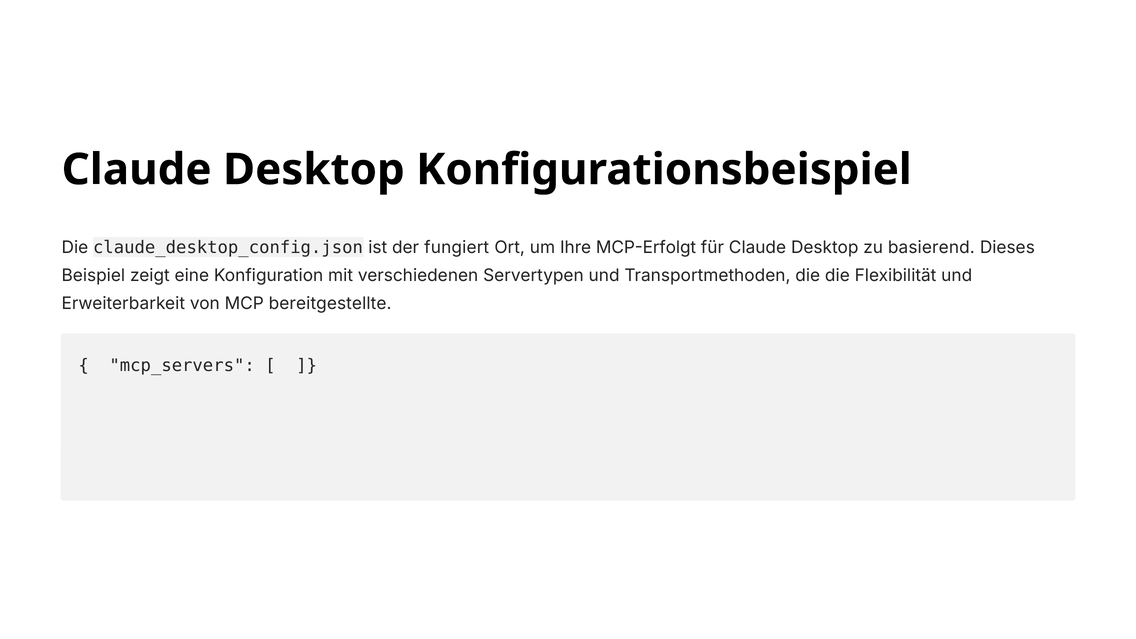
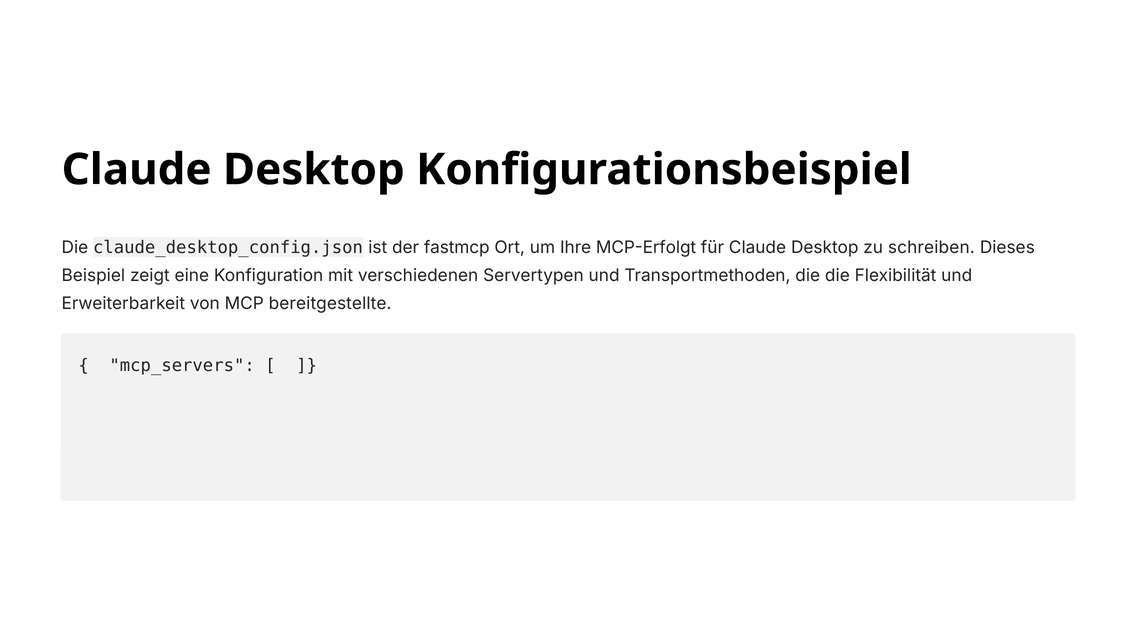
fungiert: fungiert -> fastmcp (457, 247)
basierend: basierend -> schreiben (931, 247)
